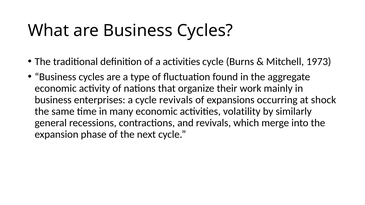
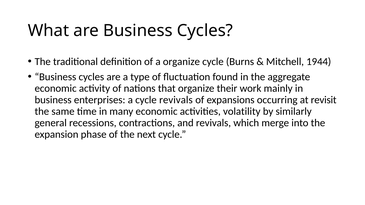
a activities: activities -> organize (181, 62)
1973: 1973 -> 1944 (319, 62)
shock: shock -> revisit (324, 100)
